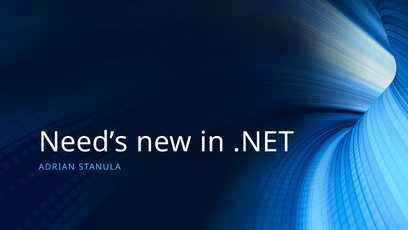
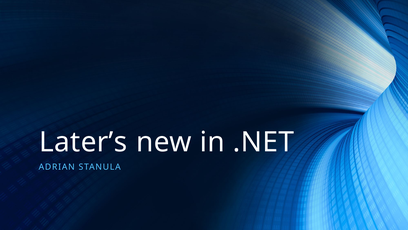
Need’s: Need’s -> Later’s (83, 142)
